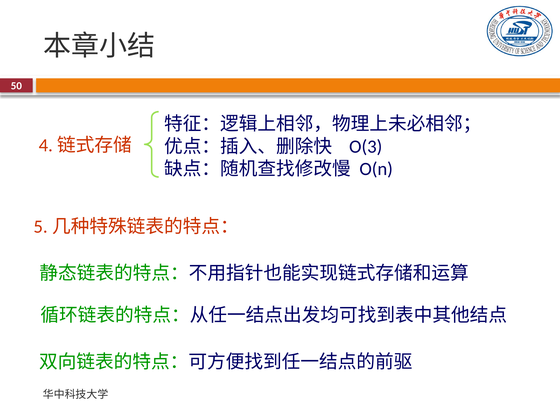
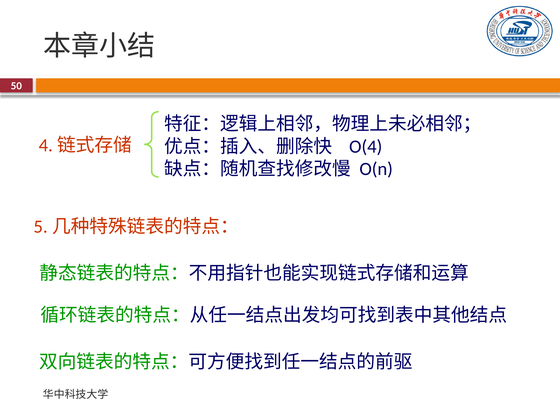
O(3: O(3 -> O(4 (366, 147)
